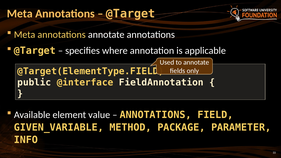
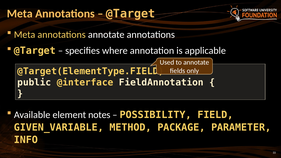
value: value -> notes (99, 115)
ANNOTATIONS: ANNOTATIONS -> POSSIBILITY (156, 115)
